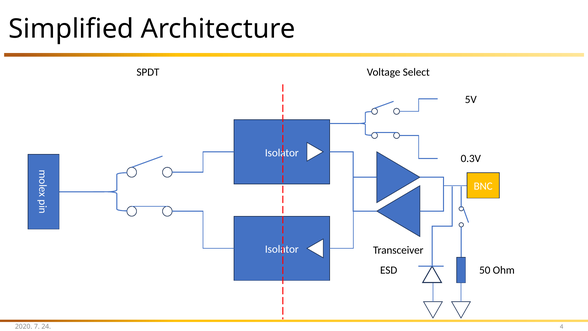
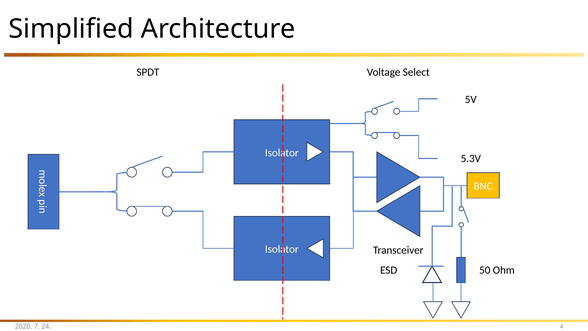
0.3V: 0.3V -> 5.3V (471, 158)
